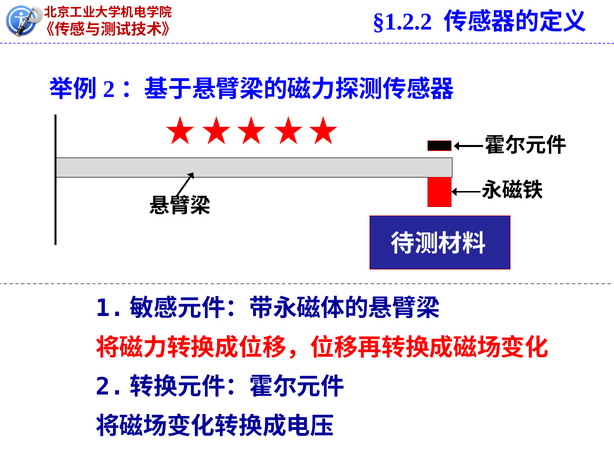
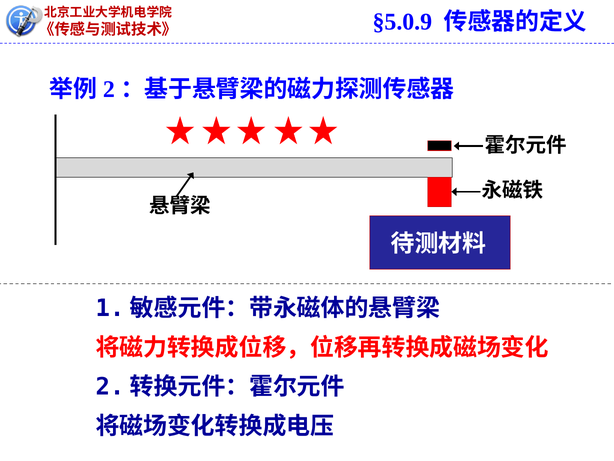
§1.2.2: §1.2.2 -> §5.0.9 (402, 22)
